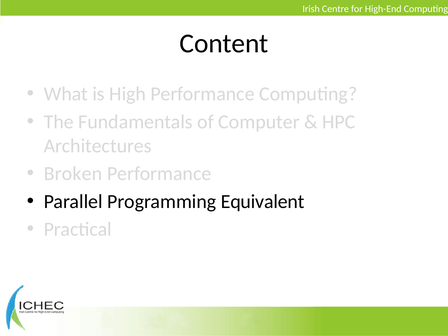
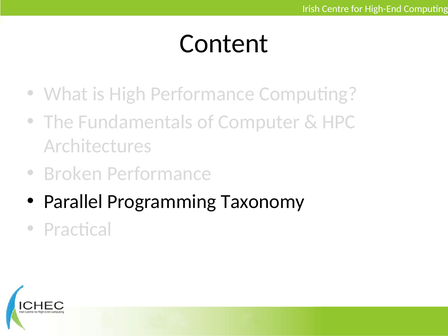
Equivalent: Equivalent -> Taxonomy (263, 202)
